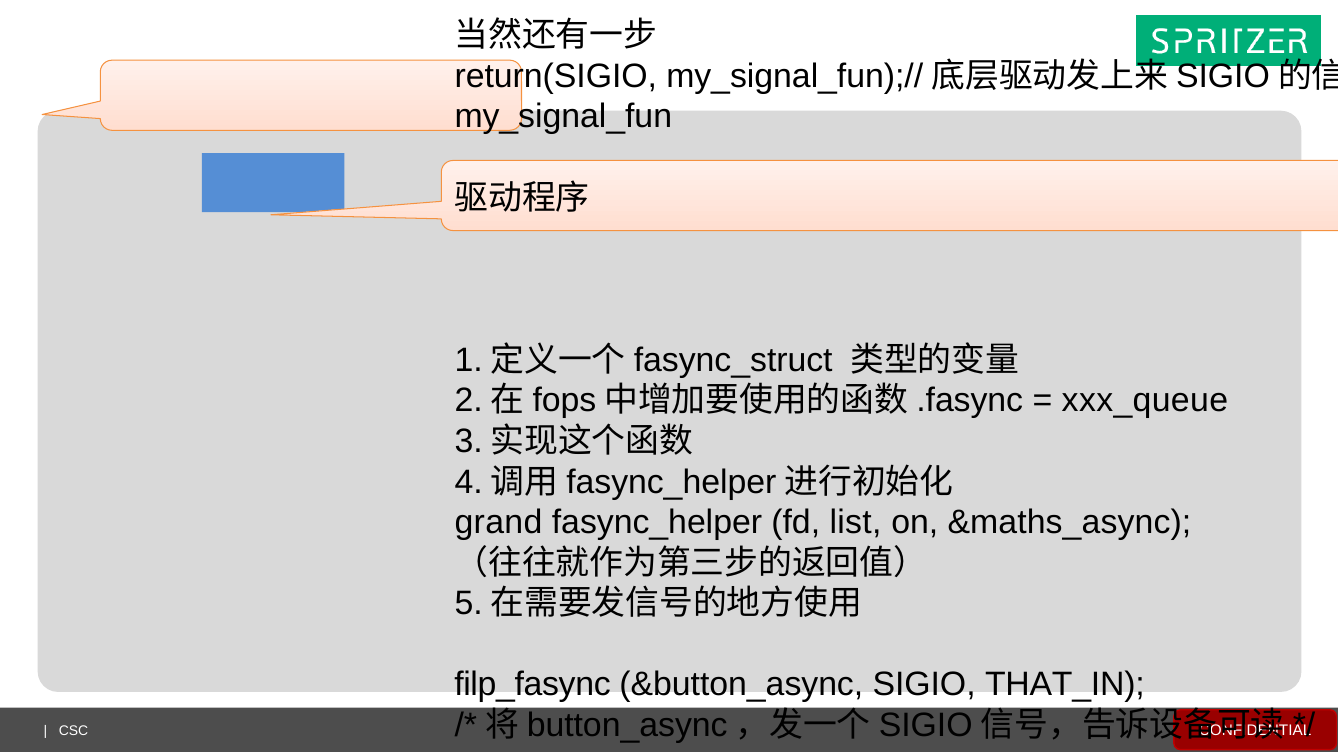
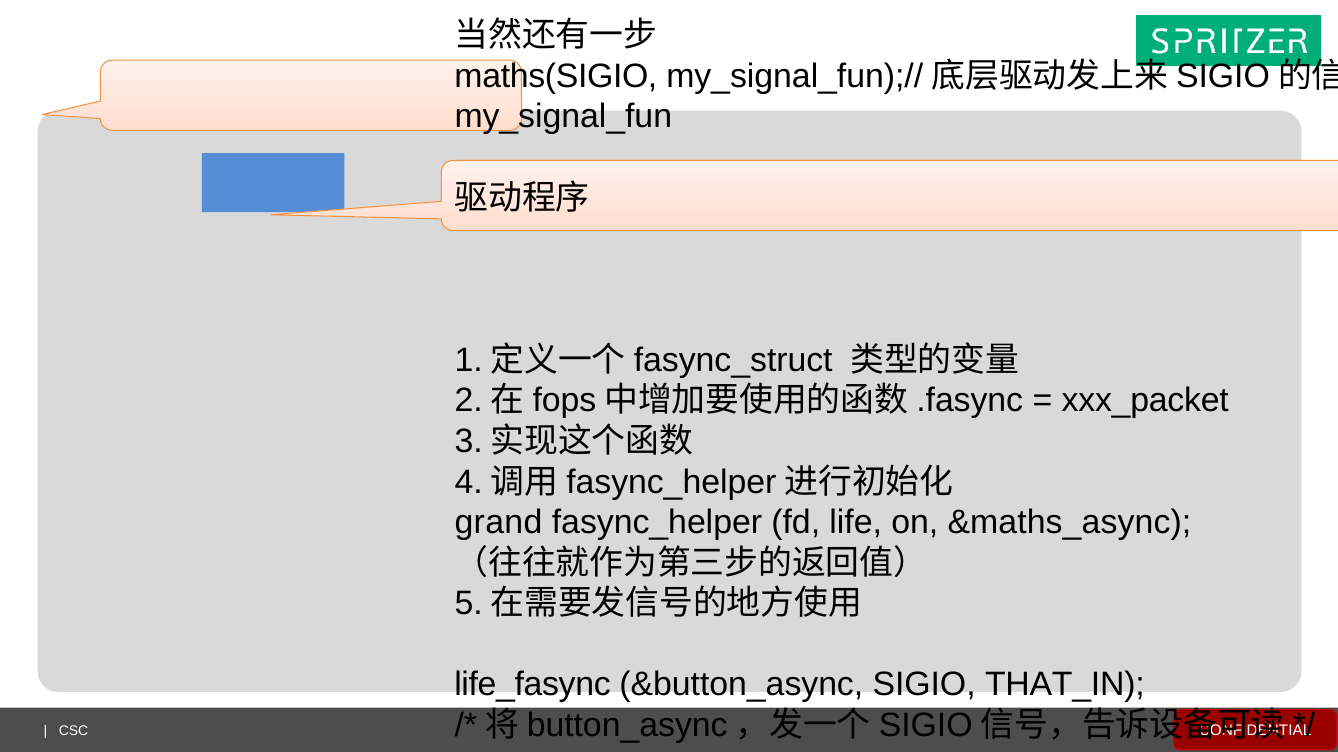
return(SIGIO: return(SIGIO -> maths(SIGIO (556, 76)
xxx_queue: xxx_queue -> xxx_packet (1145, 401)
list: list -> life (856, 523)
filp_fasync: filp_fasync -> life_fasync (532, 685)
